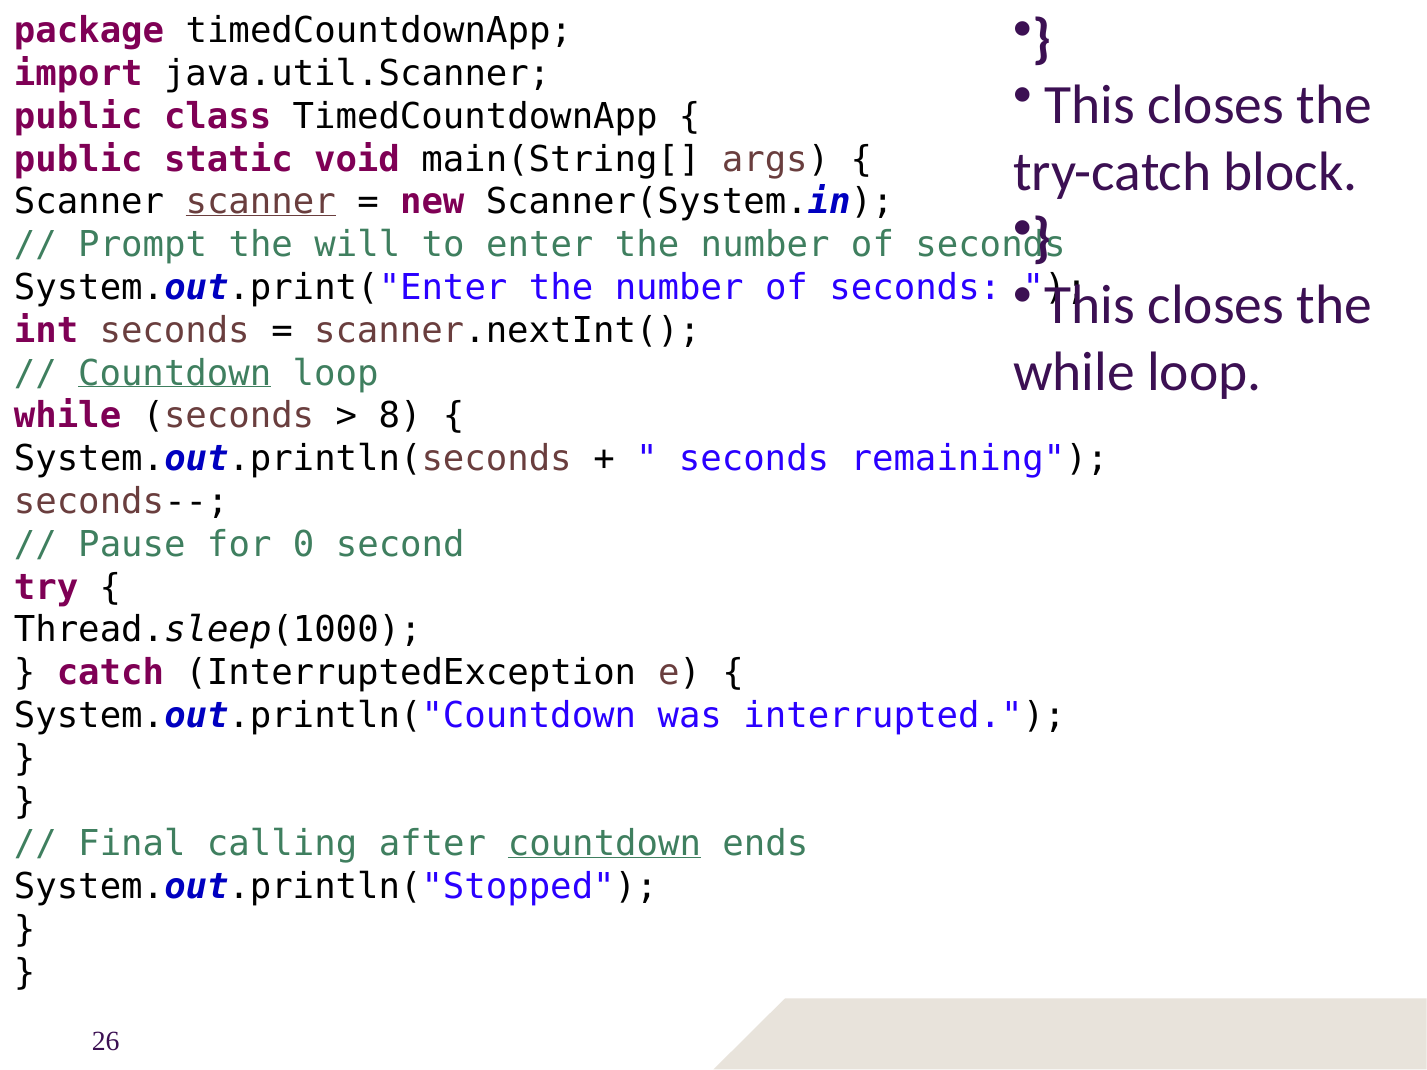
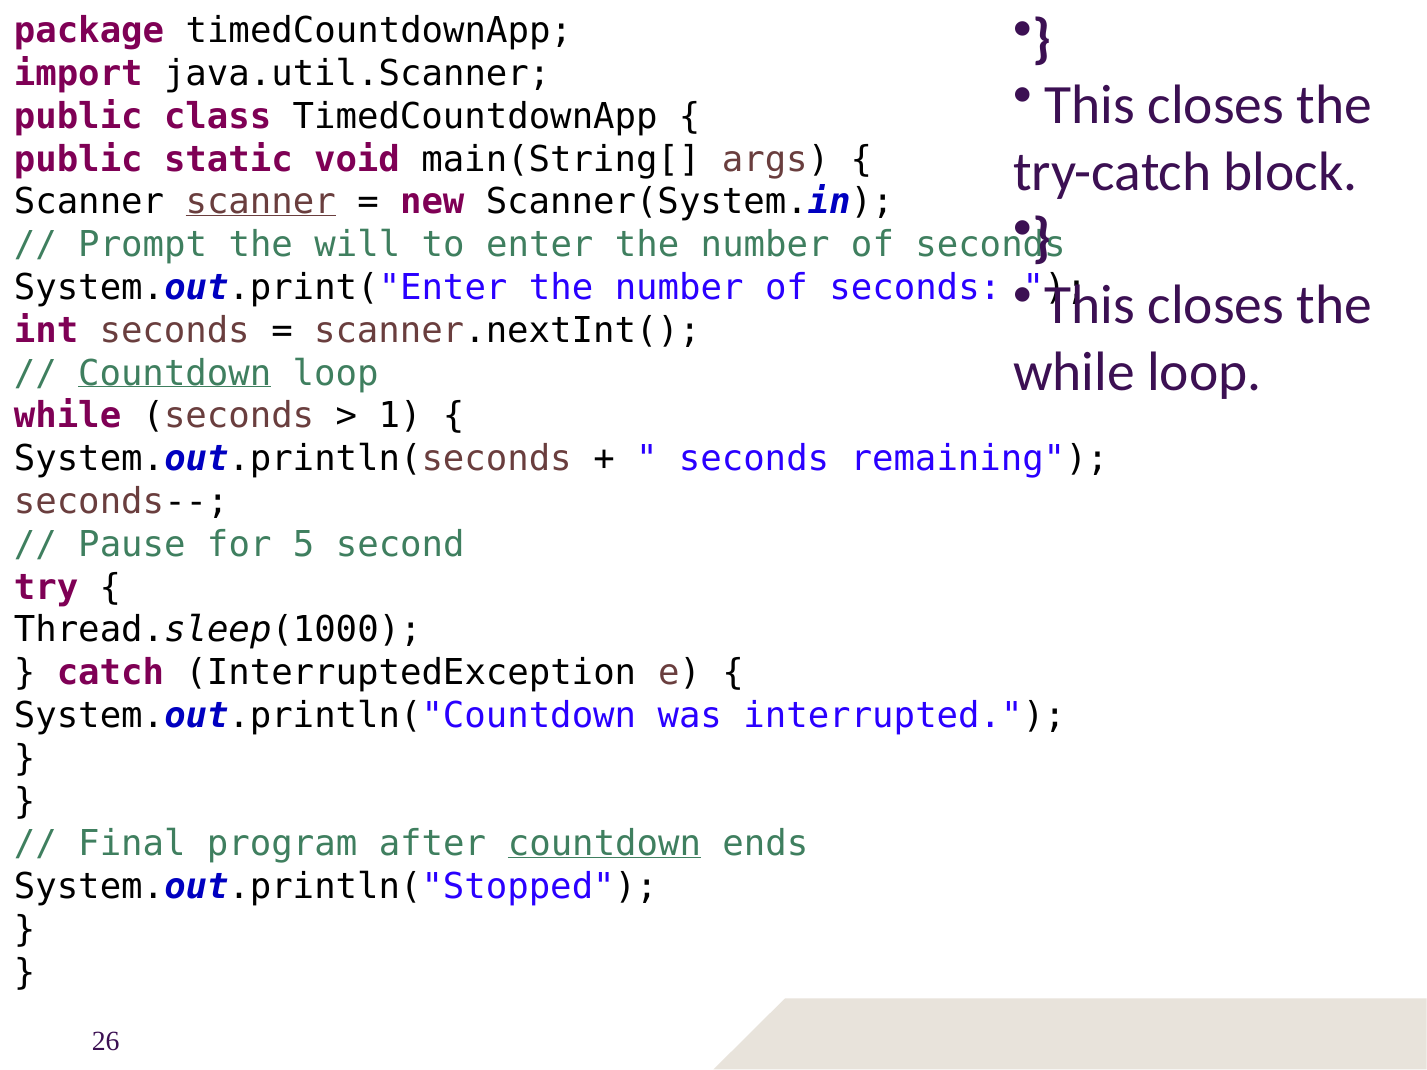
8: 8 -> 1 (400, 416)
0: 0 -> 5 (304, 545)
calling: calling -> program (282, 844)
